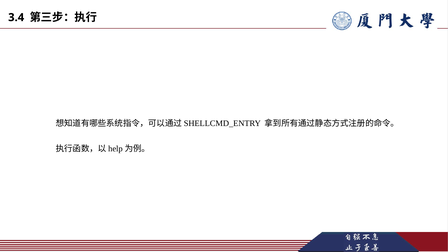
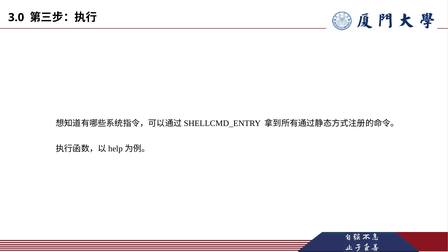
3.4: 3.4 -> 3.0 (16, 17)
